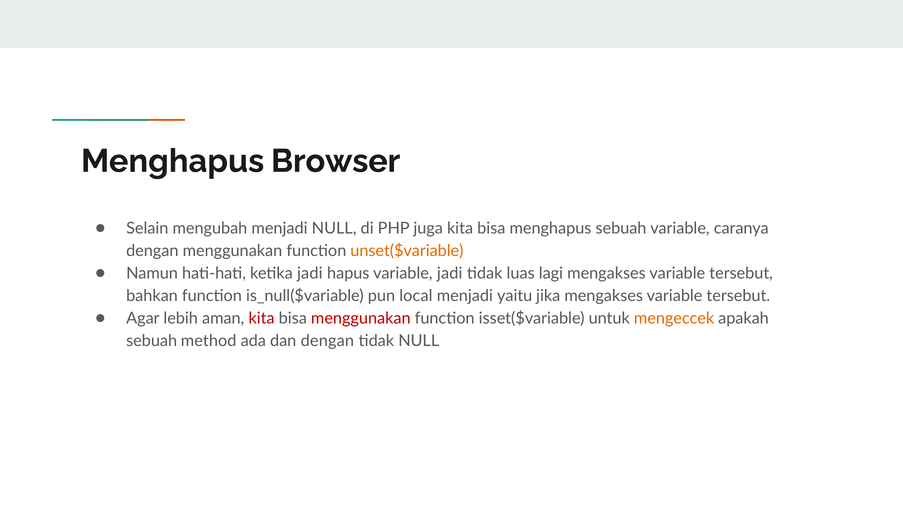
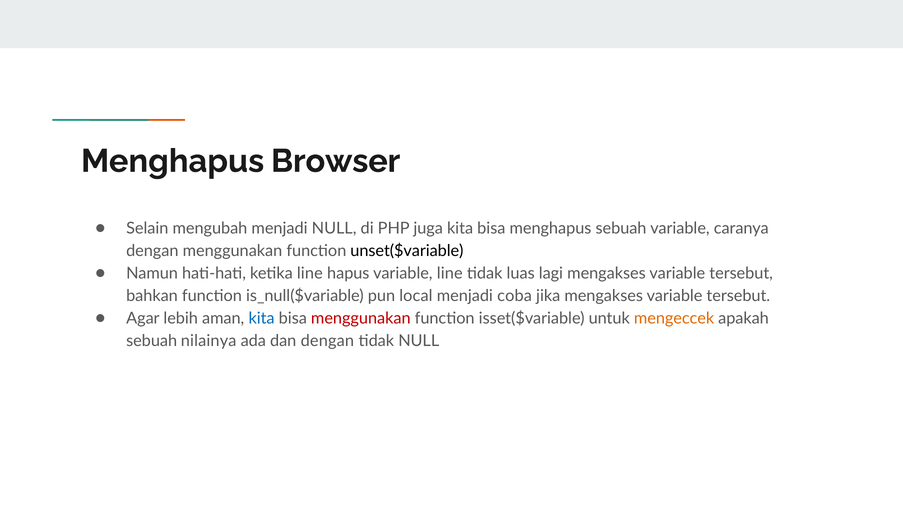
unset($variable colour: orange -> black (407, 251)
ketika jadi: jadi -> line (310, 273)
variable jadi: jadi -> line (450, 273)
yaitu: yaitu -> coba (515, 296)
kita colour: red -> blue (262, 318)
method: method -> nilainya (209, 341)
